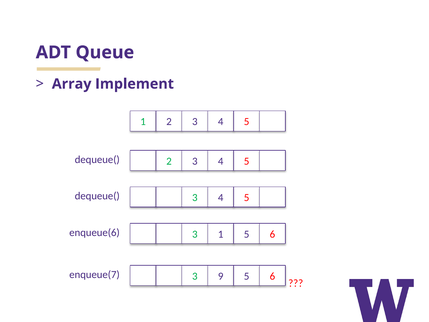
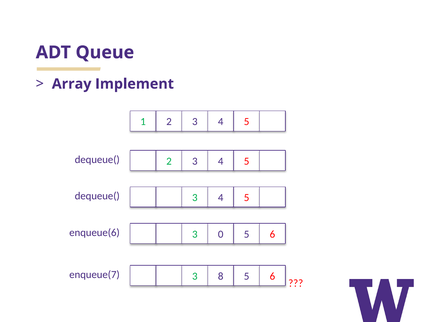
3 1: 1 -> 0 (221, 234)
9: 9 -> 8 (221, 276)
